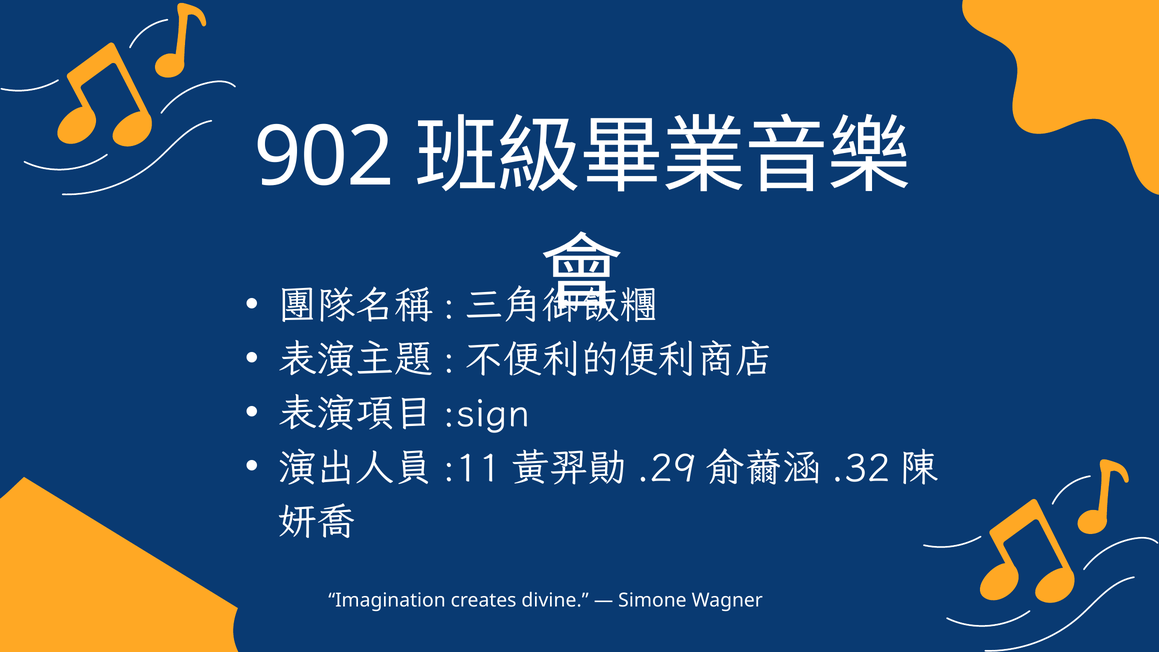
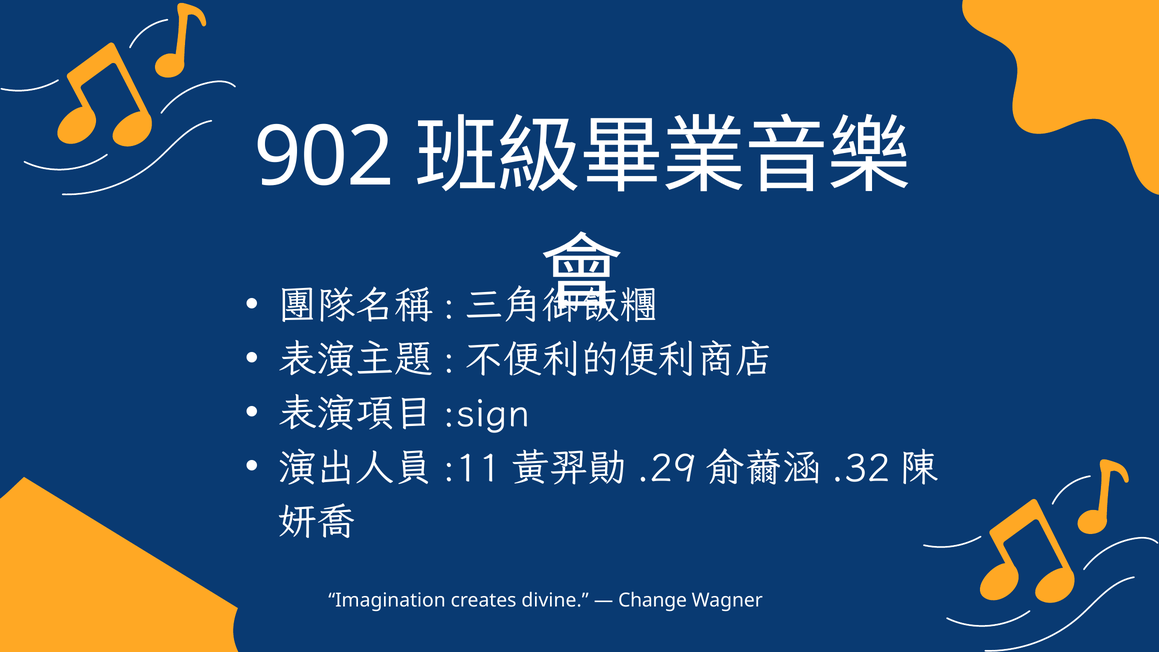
Simone: Simone -> Change (653, 601)
